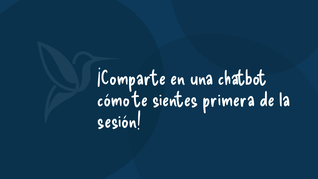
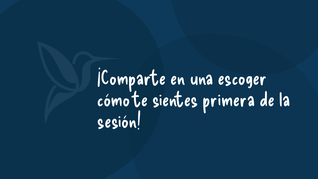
chatbot: chatbot -> escoger (242, 78)
